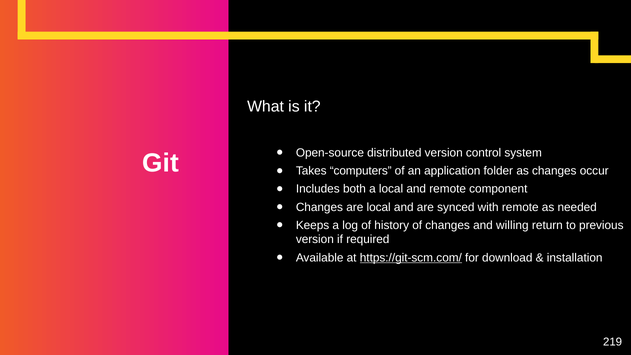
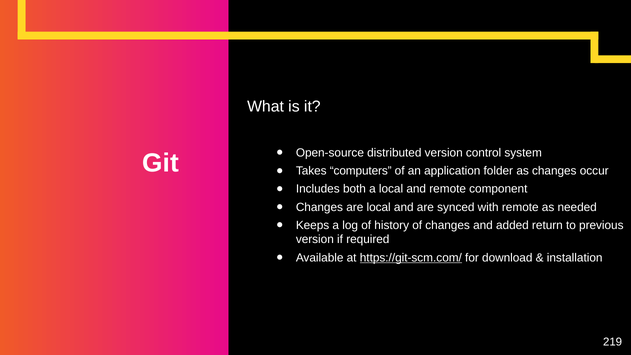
willing: willing -> added (512, 225)
